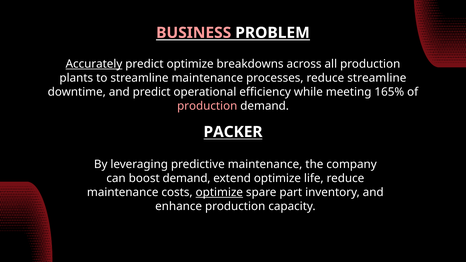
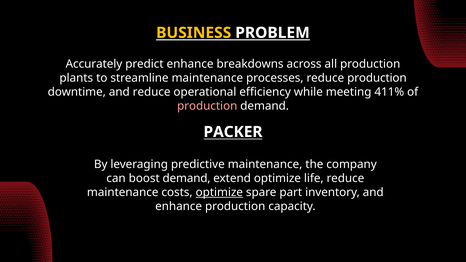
BUSINESS colour: pink -> yellow (194, 33)
Accurately underline: present -> none (94, 64)
predict optimize: optimize -> enhance (190, 64)
reduce streamline: streamline -> production (377, 78)
and predict: predict -> reduce (152, 92)
165%: 165% -> 411% (389, 92)
